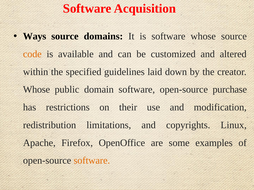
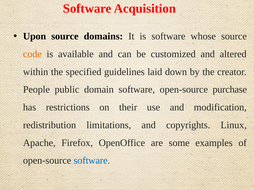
Ways: Ways -> Upon (35, 36)
Whose: Whose -> People (36, 90)
software colour: orange -> blue (92, 161)
